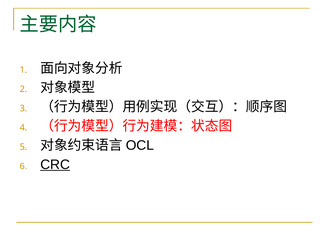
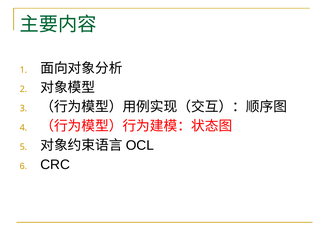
CRC underline: present -> none (55, 164)
